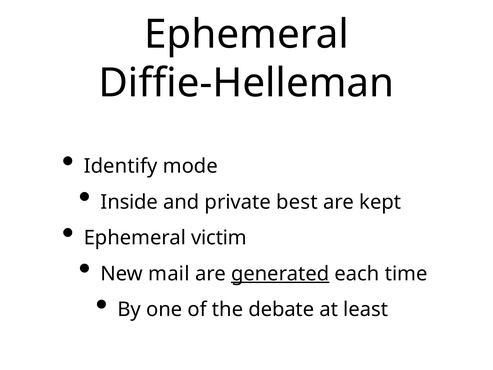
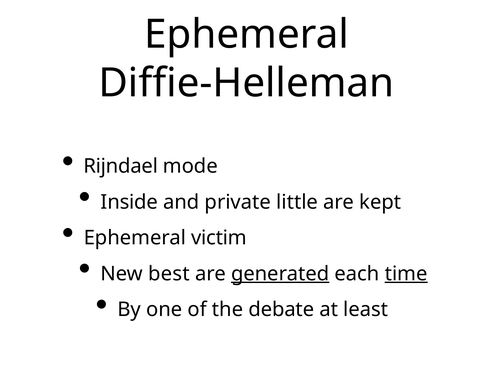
Identify: Identify -> Rijndael (121, 166)
best: best -> little (297, 202)
mail: mail -> best (169, 274)
time underline: none -> present (406, 274)
